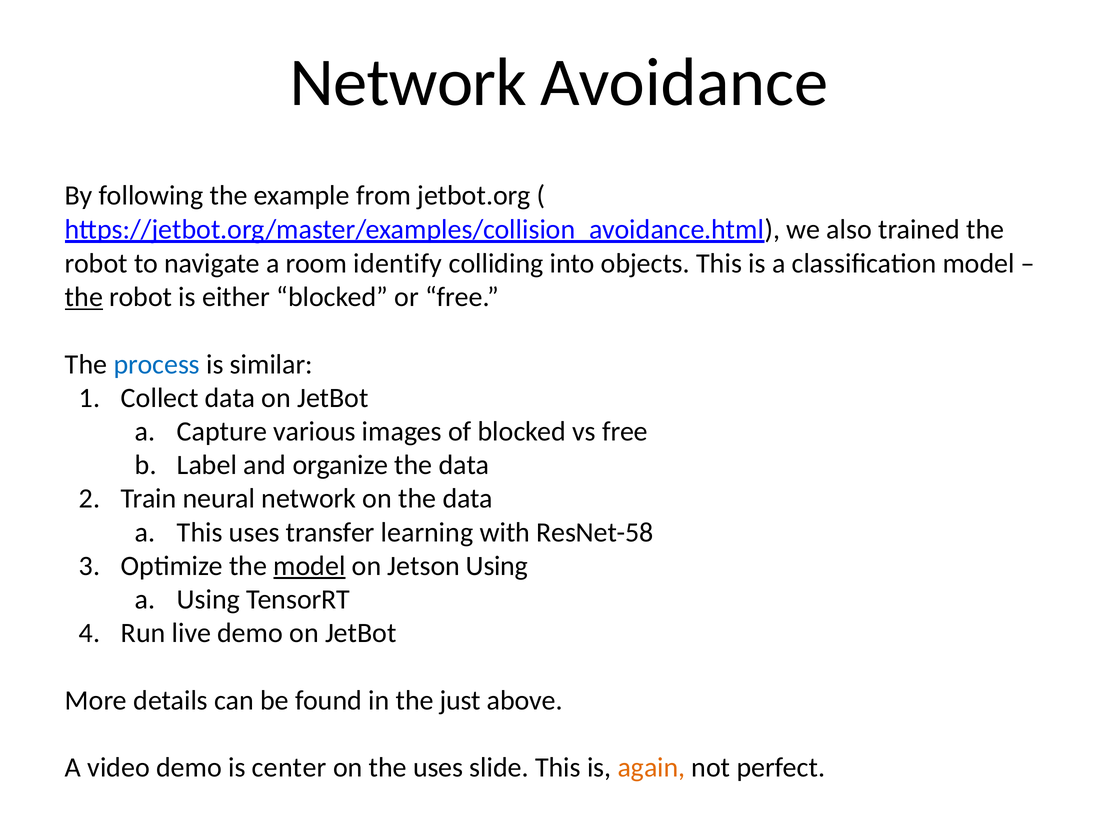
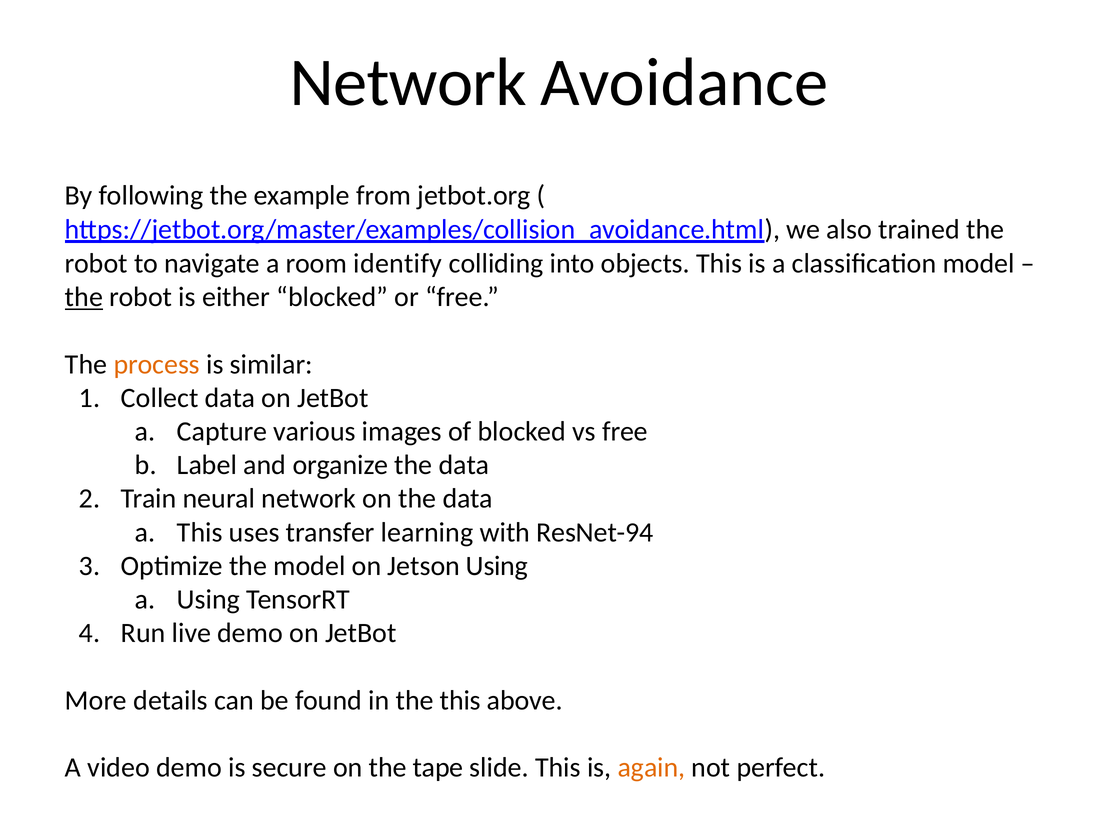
process colour: blue -> orange (157, 364)
ResNet-58: ResNet-58 -> ResNet-94 (595, 532)
model underline: present -> none (309, 566)
the just: just -> this (460, 700)
center: center -> secure (289, 767)
the uses: uses -> tape (438, 767)
